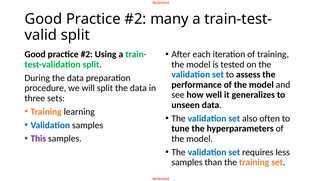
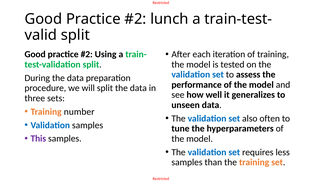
many: many -> lunch (169, 19)
learning: learning -> number (79, 112)
